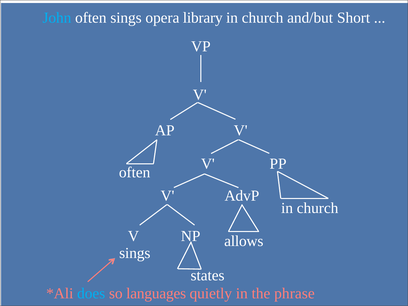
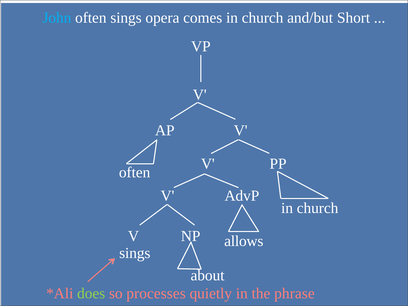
library: library -> comes (203, 18)
states: states -> about (208, 275)
does colour: light blue -> light green (91, 294)
languages: languages -> processes (156, 294)
